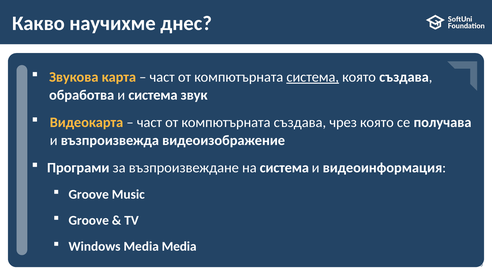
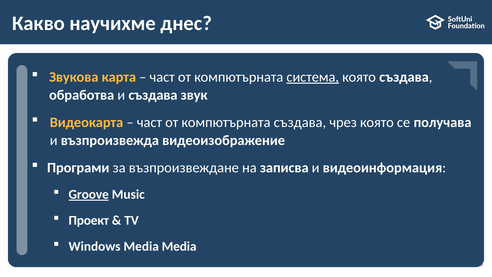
и система: система -> създава (153, 95)
на система: система -> записва (284, 168)
Groove underline: none -> present (89, 194)
Groove: Groove -> Проект (89, 220)
